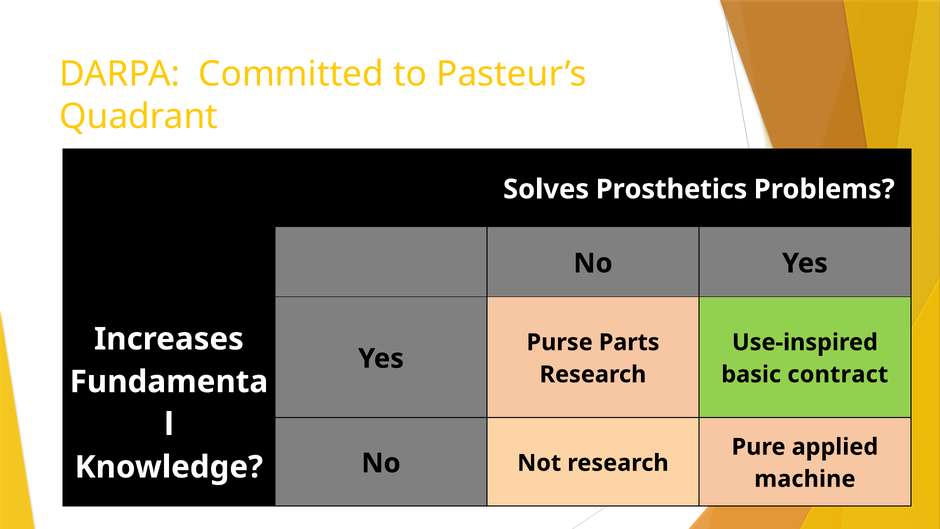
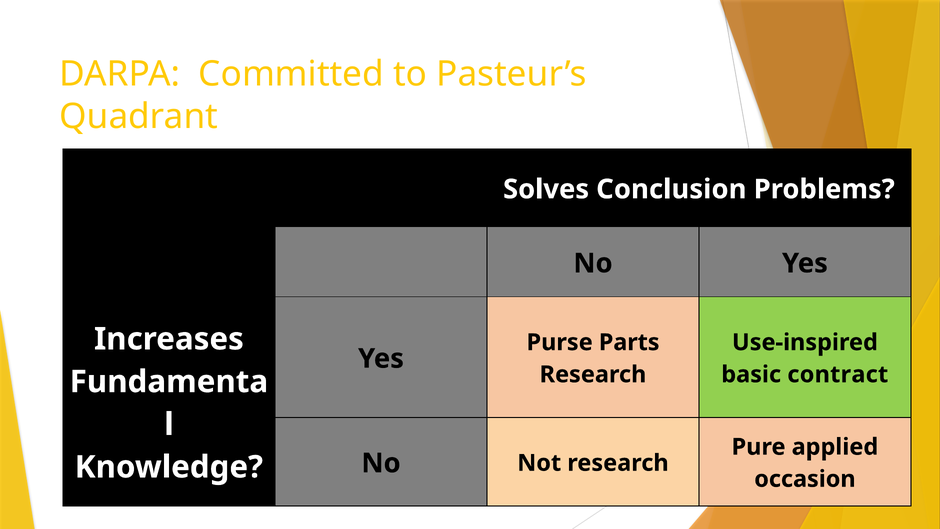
Prosthetics: Prosthetics -> Conclusion (671, 189)
machine: machine -> occasion (805, 479)
